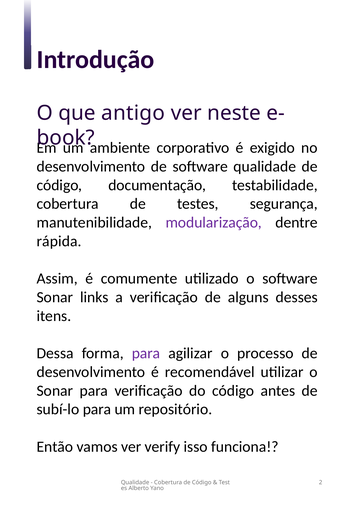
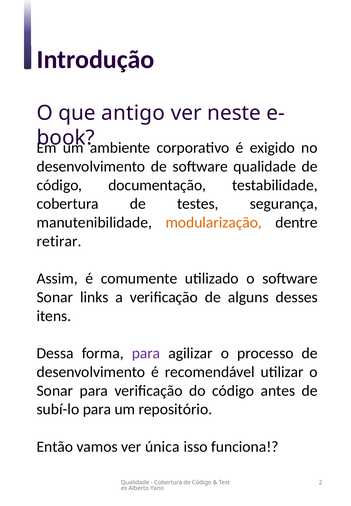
modularização colour: purple -> orange (214, 223)
rápida: rápida -> retirar (59, 242)
verify: verify -> única (162, 448)
